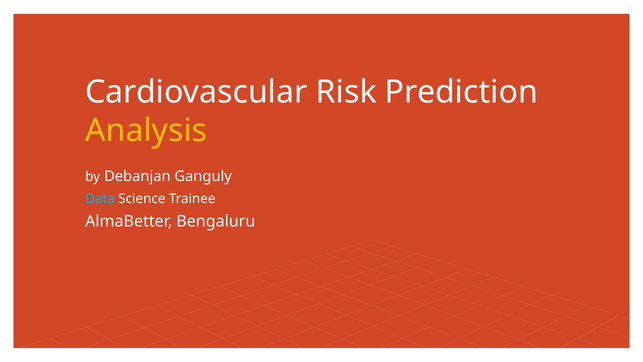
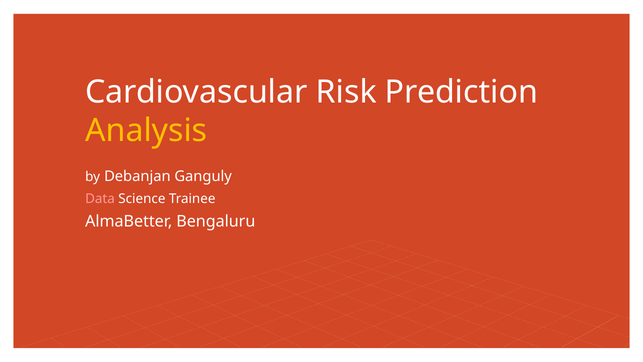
Data colour: light blue -> pink (100, 199)
